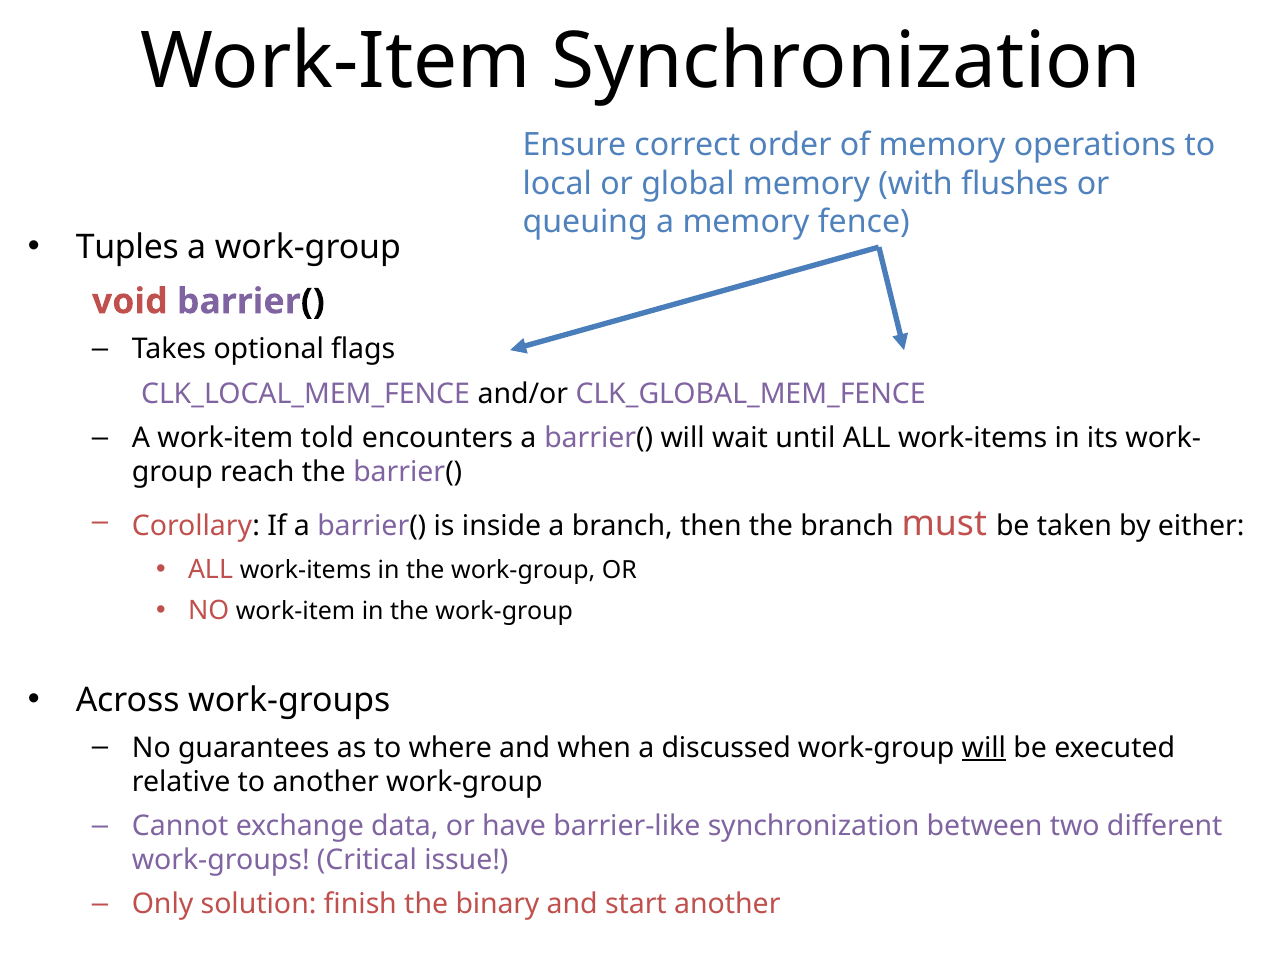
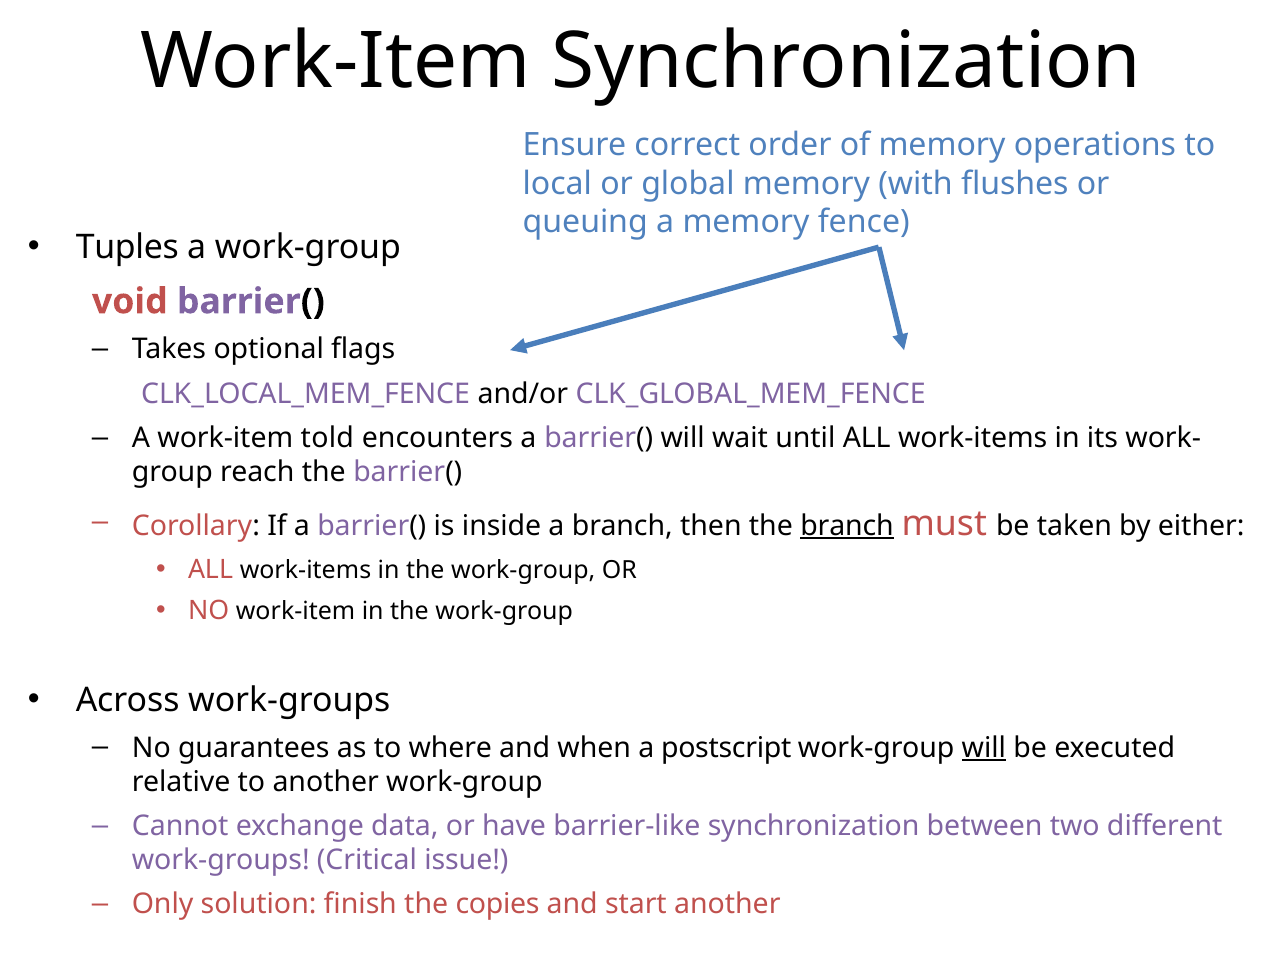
branch underline: none -> present (847, 525)
discussed: discussed -> postscript (726, 747)
binary: binary -> copies (498, 904)
